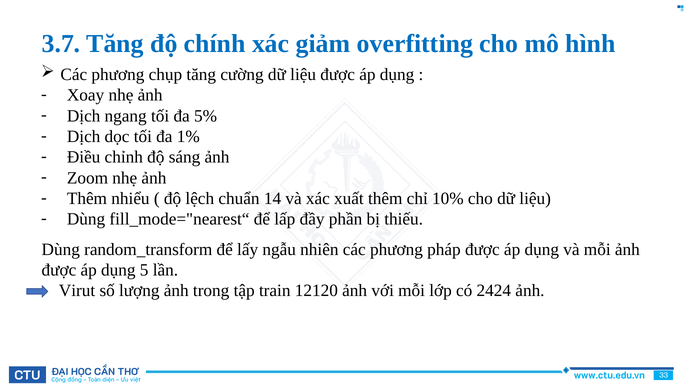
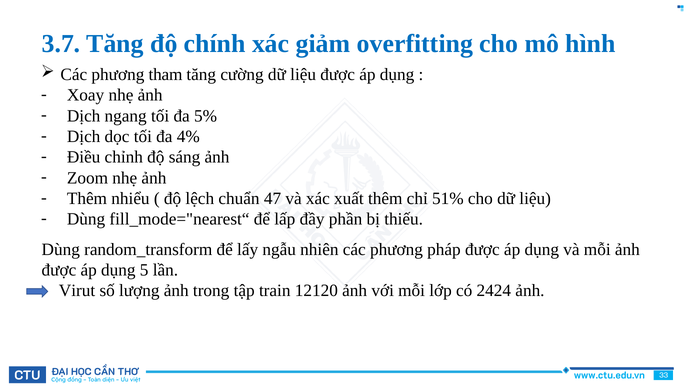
chụp: chụp -> tham (165, 74)
1%: 1% -> 4% (188, 136)
14: 14 -> 47 (273, 198)
10%: 10% -> 51% (448, 198)
